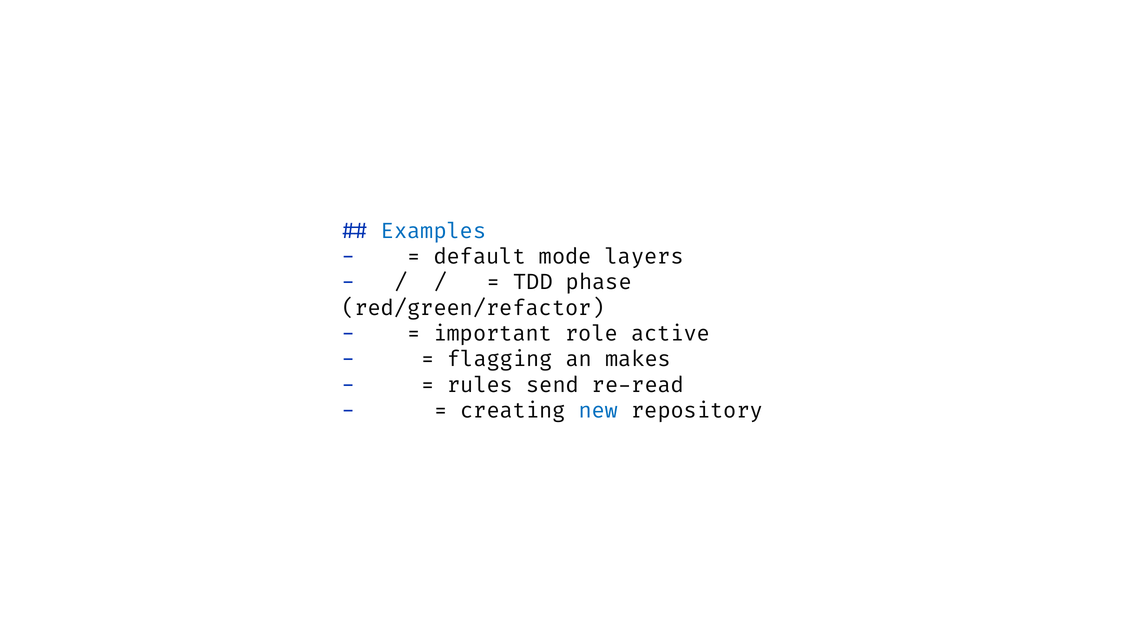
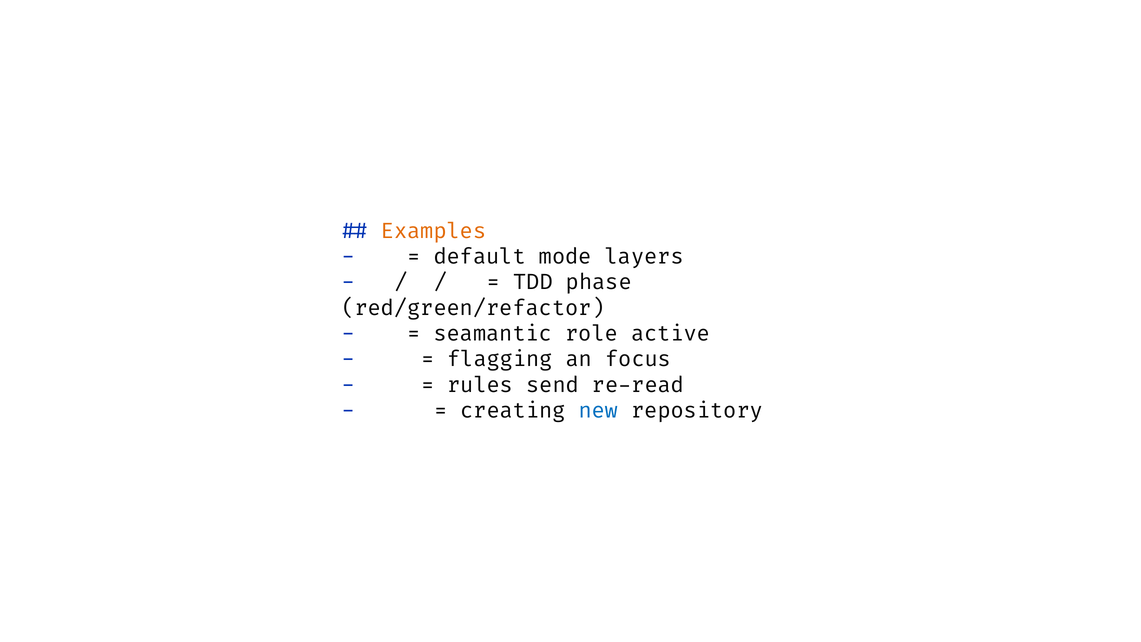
Examples colour: blue -> orange (434, 231)
important: important -> seamantic (493, 334)
makes: makes -> focus (638, 359)
